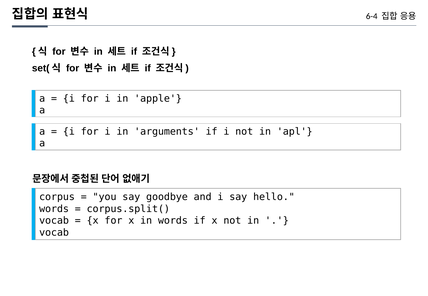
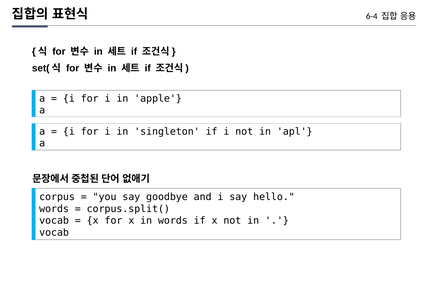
arguments: arguments -> singleton (167, 132)
